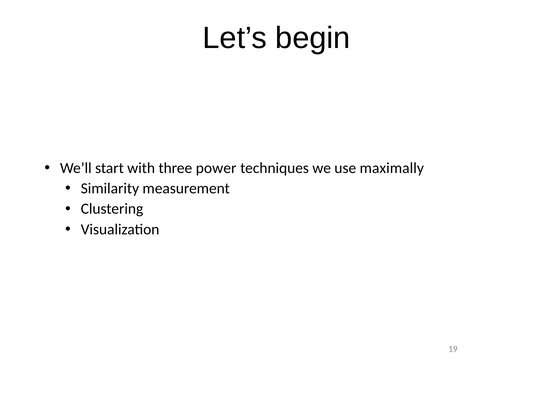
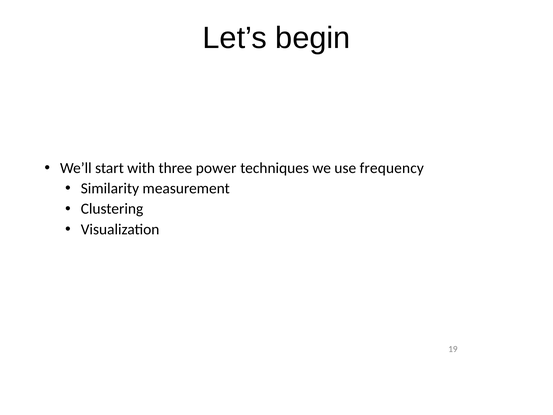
maximally: maximally -> frequency (392, 168)
